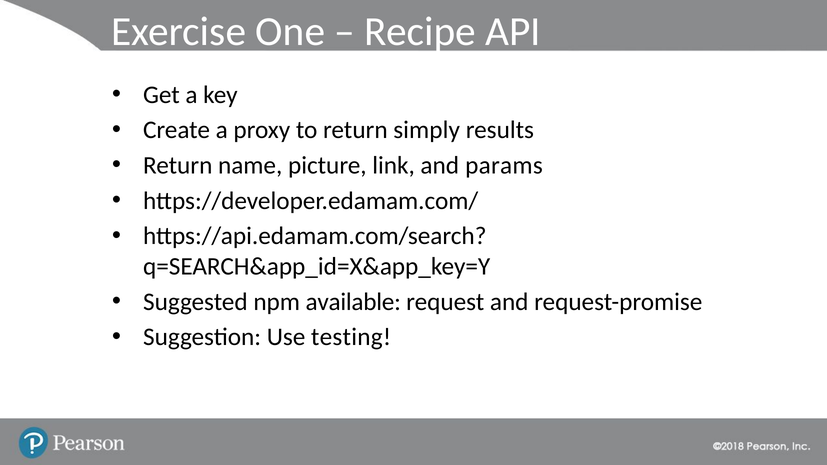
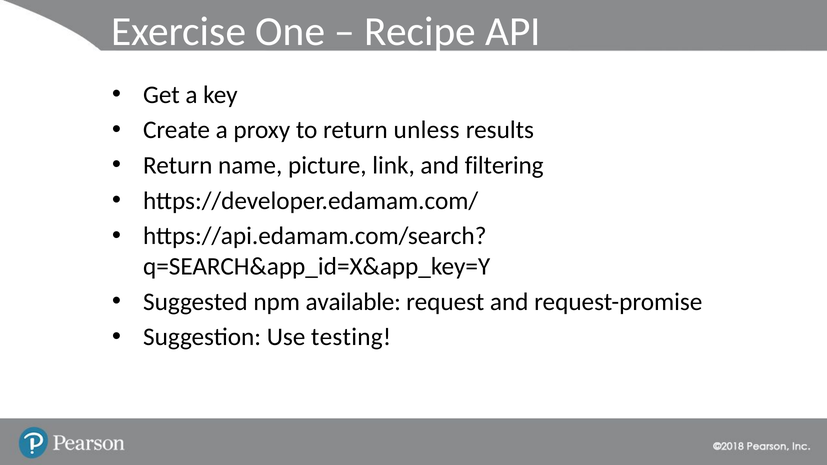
simply: simply -> unless (427, 130)
params: params -> filtering (504, 165)
